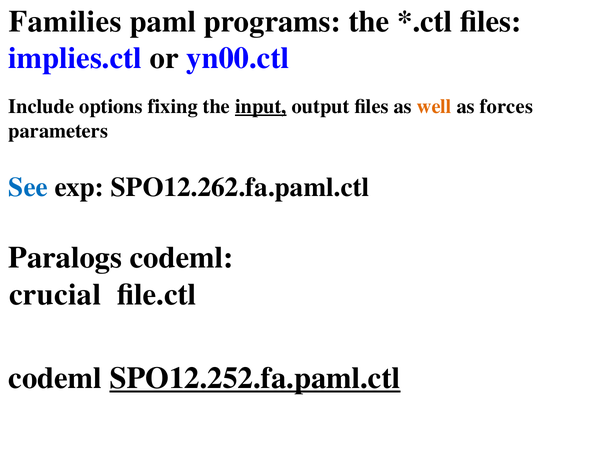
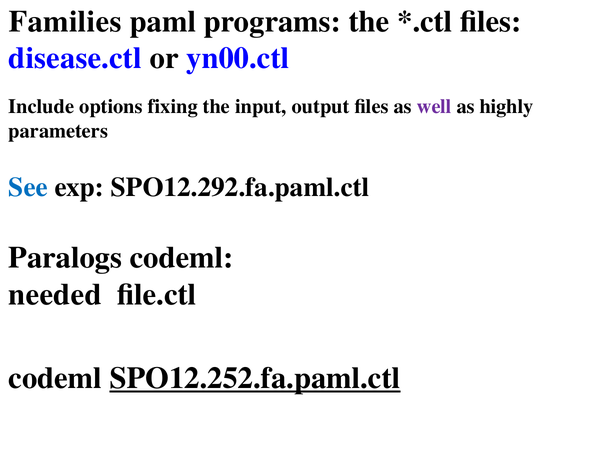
implies.ctl: implies.ctl -> disease.ctl (75, 58)
input underline: present -> none (261, 107)
well colour: orange -> purple (434, 107)
forces: forces -> highly (507, 107)
SPO12.262.fa.paml.ctl: SPO12.262.fa.paml.ctl -> SPO12.292.fa.paml.ctl (240, 188)
crucial: crucial -> needed (55, 295)
